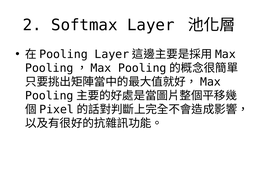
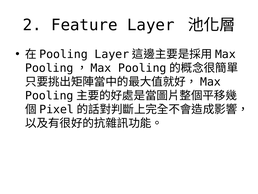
Softmax: Softmax -> Feature (84, 25)
